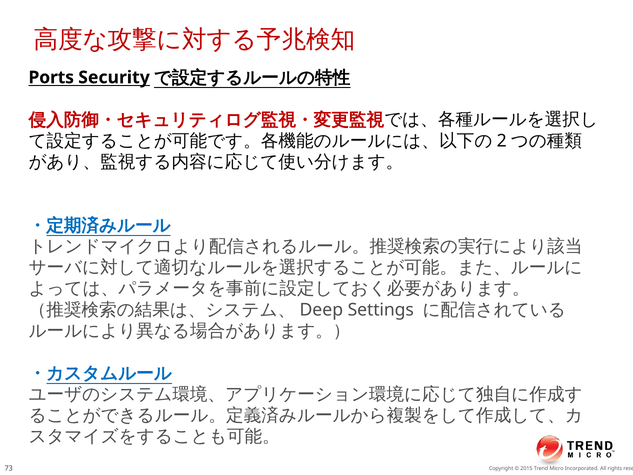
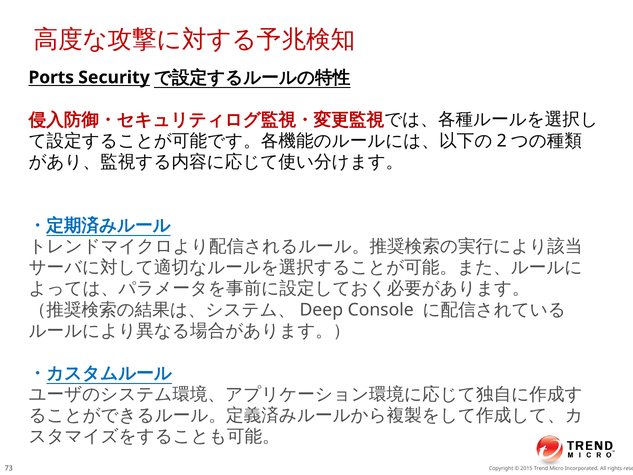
Settings: Settings -> Console (381, 310)
